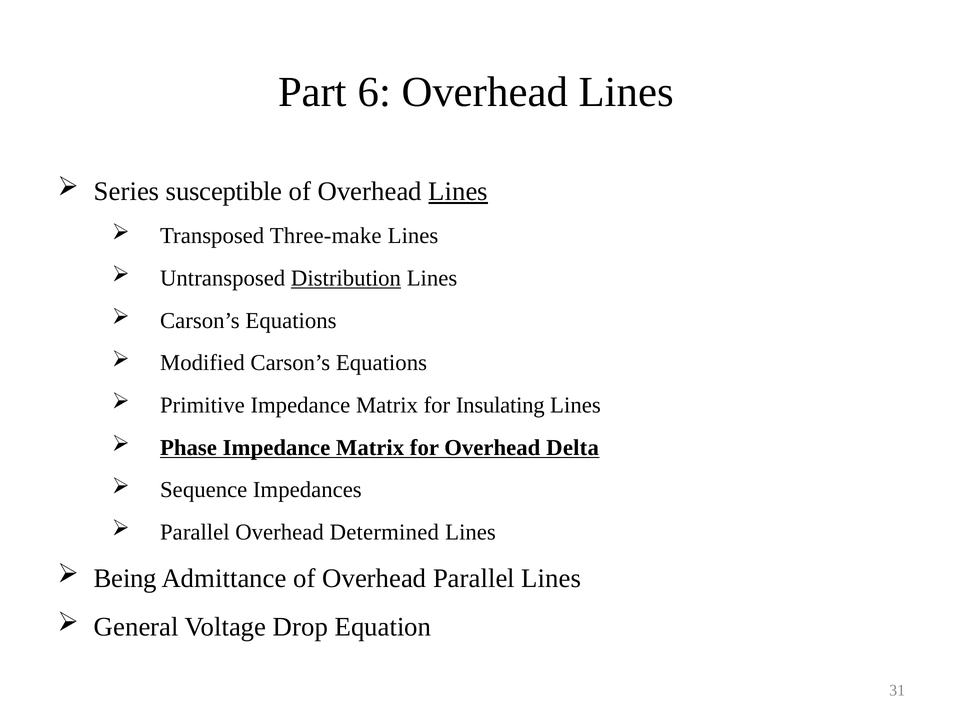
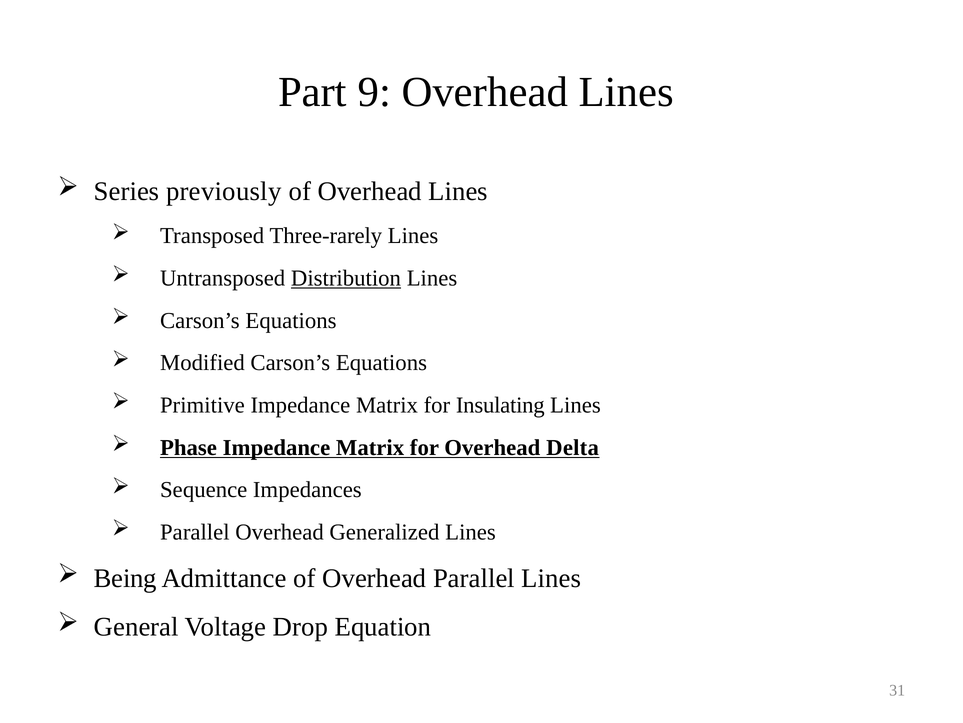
6: 6 -> 9 (374, 92)
susceptible: susceptible -> previously (224, 191)
Lines underline: present -> none (458, 191)
Three-make: Three-make -> Three-rarely (326, 236)
Determined: Determined -> Generalized (384, 532)
